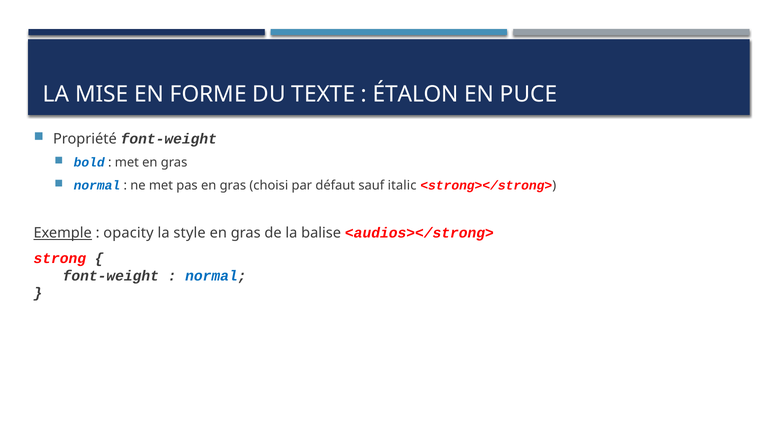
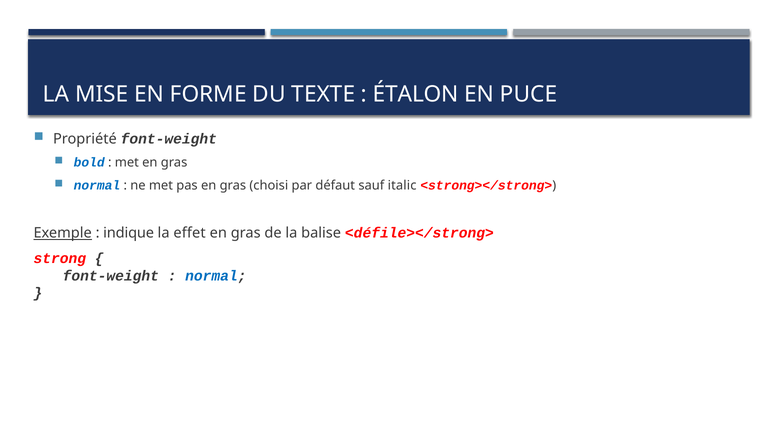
opacity: opacity -> indique (129, 233)
style: style -> effet (190, 233)
<audios></strong>: <audios></strong> -> <défile></strong> (419, 233)
